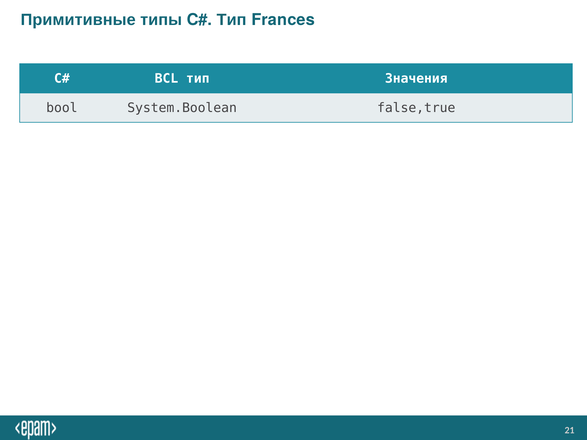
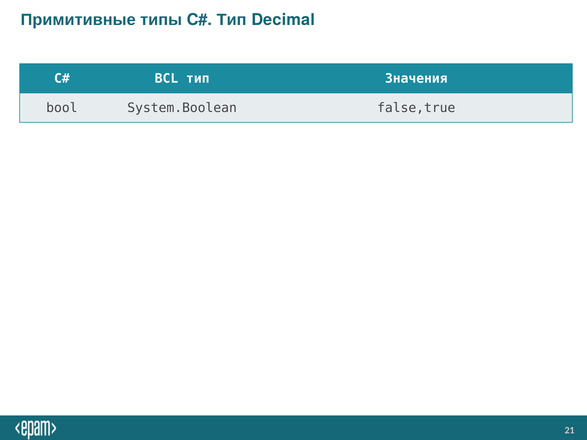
Frances: Frances -> Decimal (283, 20)
